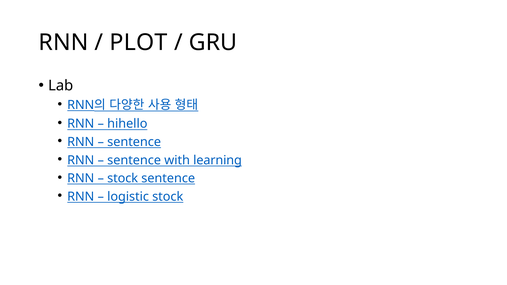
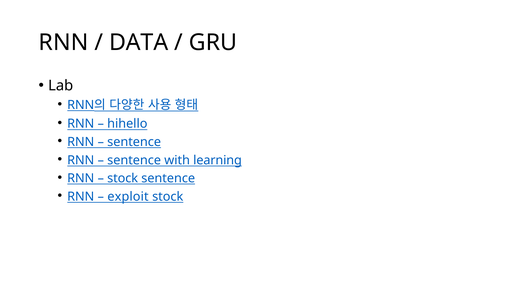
PLOT: PLOT -> DATA (139, 43)
logistic: logistic -> exploit (128, 197)
